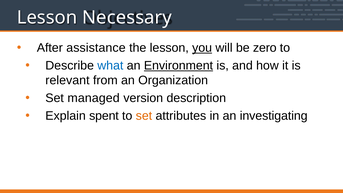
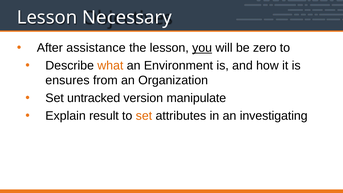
what colour: blue -> orange (110, 66)
Environment underline: present -> none (178, 66)
relevant: relevant -> ensures (67, 80)
managed: managed -> untracked (94, 98)
description: description -> manipulate (196, 98)
spent: spent -> result (104, 116)
